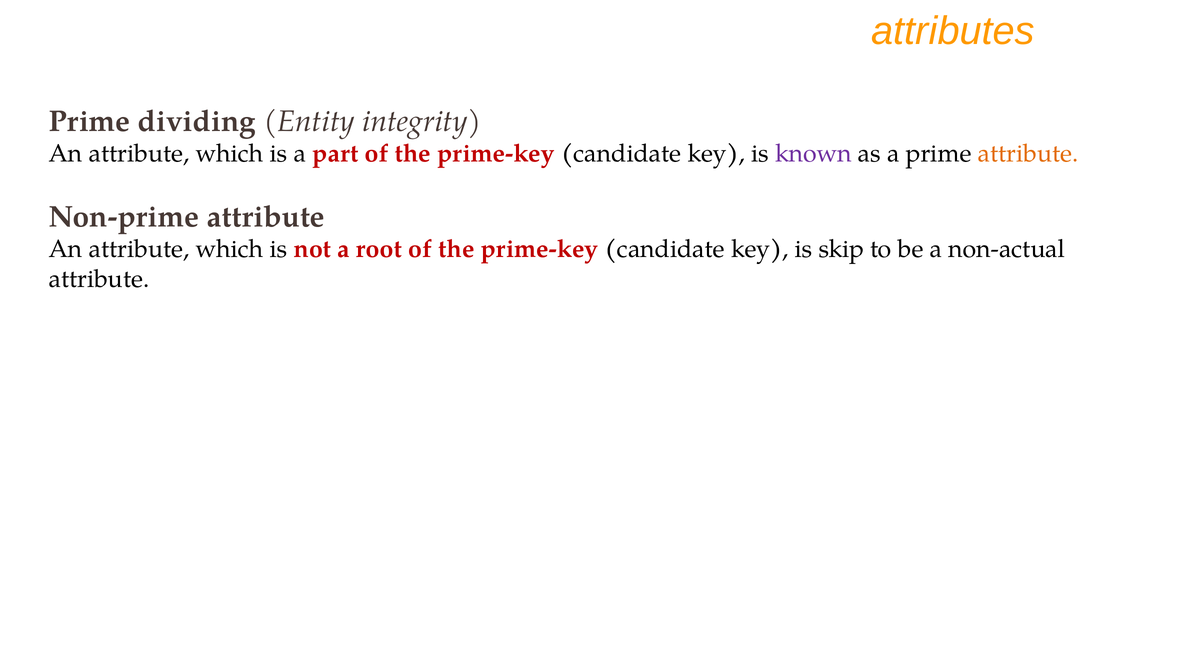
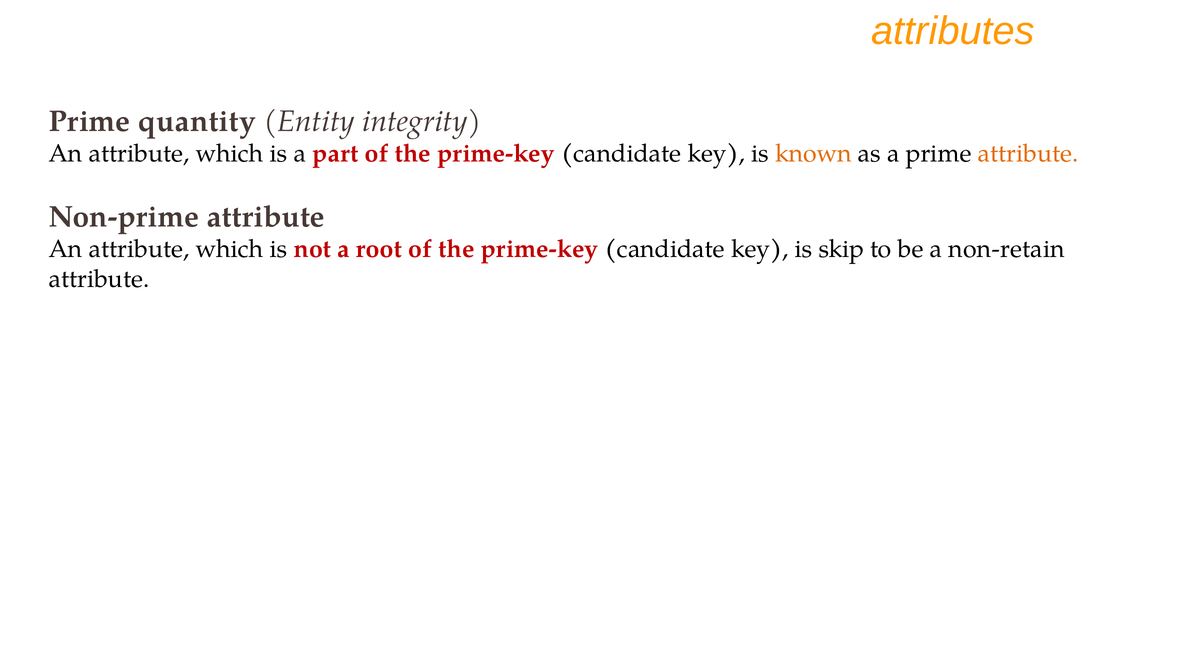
dividing: dividing -> quantity (197, 121)
known colour: purple -> orange (813, 154)
non-actual: non-actual -> non-retain (1007, 249)
